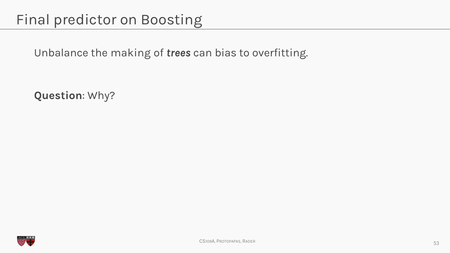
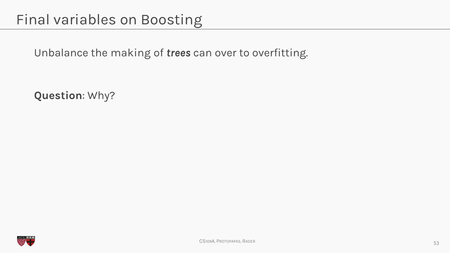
predictor: predictor -> variables (85, 20)
bias: bias -> over (226, 53)
